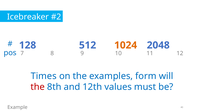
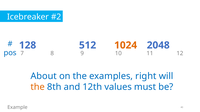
Times: Times -> About (44, 76)
form: form -> right (146, 76)
the colour: red -> orange (38, 87)
